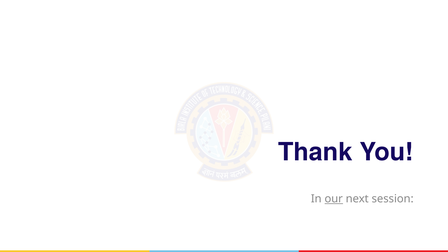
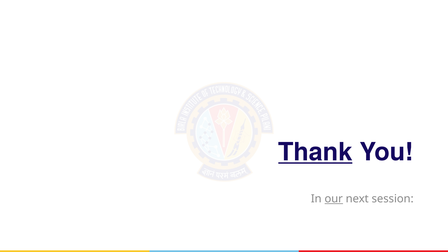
Thank underline: none -> present (315, 152)
